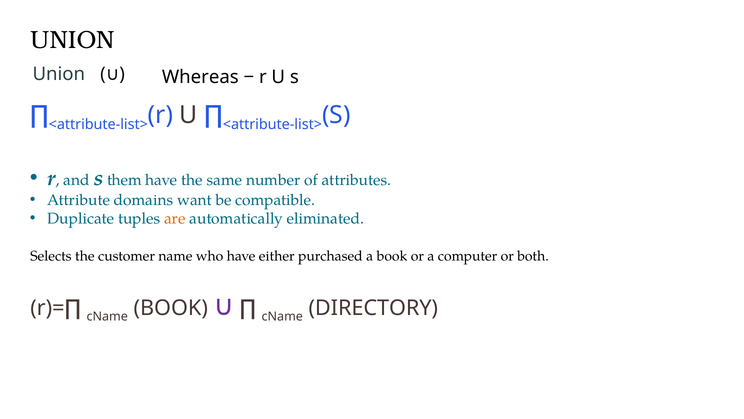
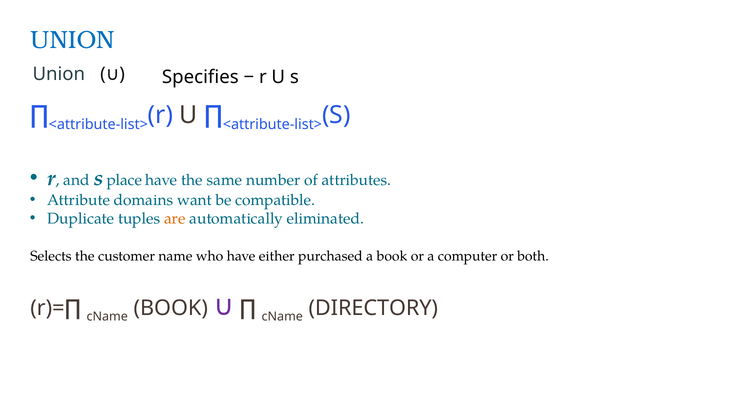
UNION colour: black -> blue (73, 40)
Whereas: Whereas -> Specifies (200, 77)
them: them -> place (124, 180)
